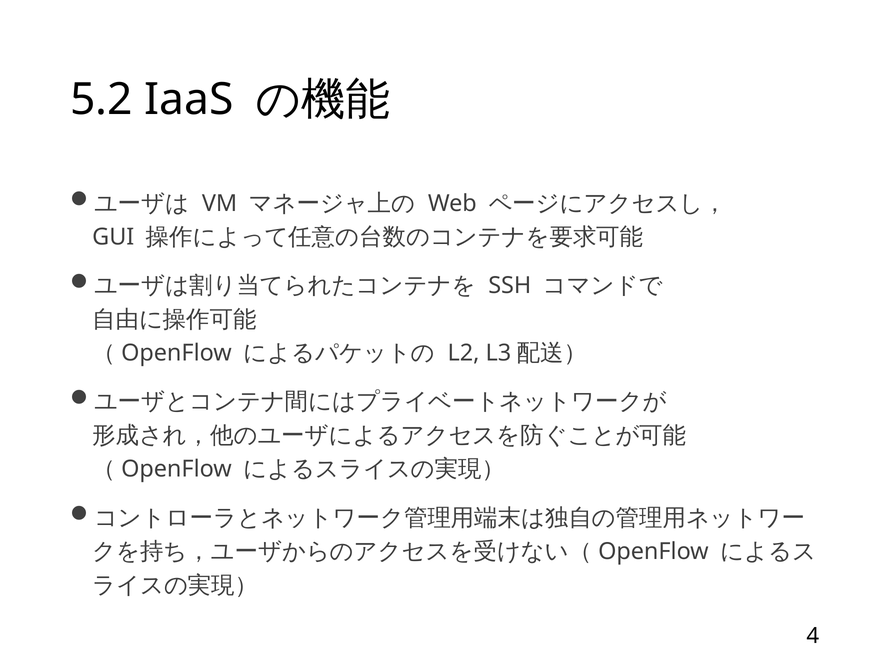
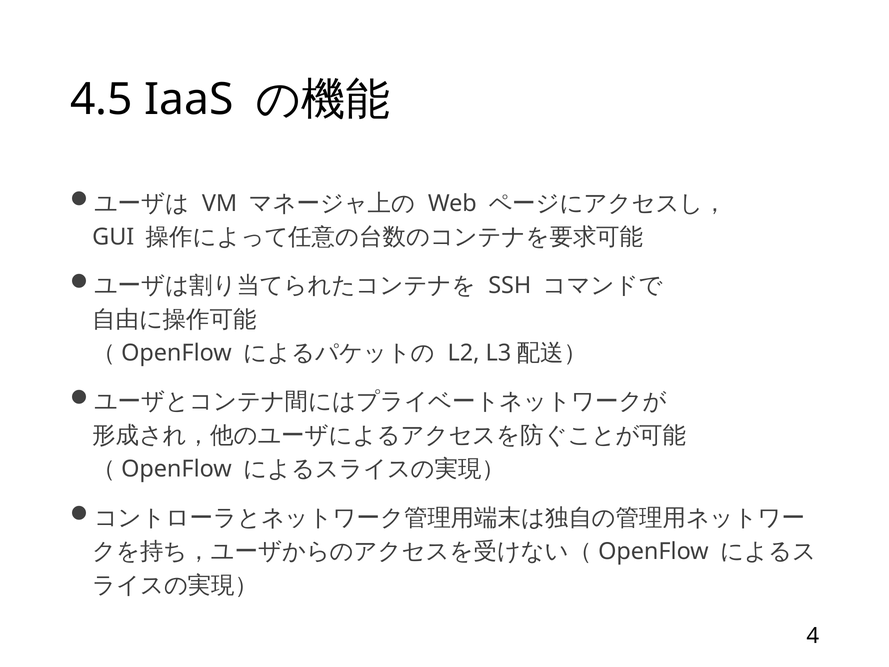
5.2: 5.2 -> 4.5 (101, 100)
